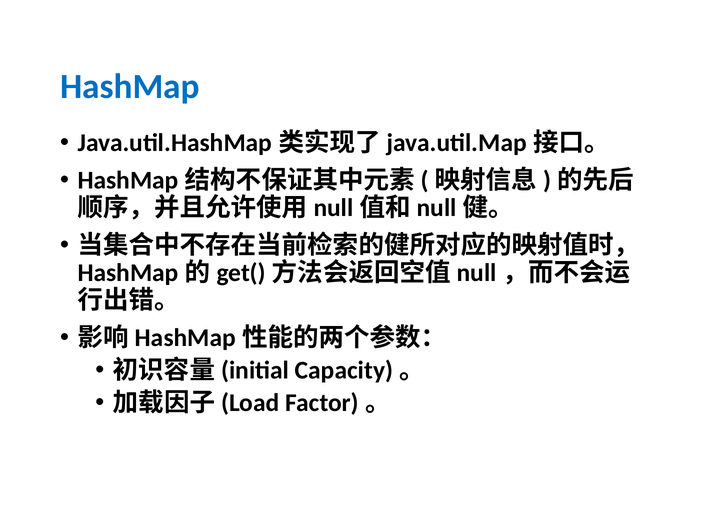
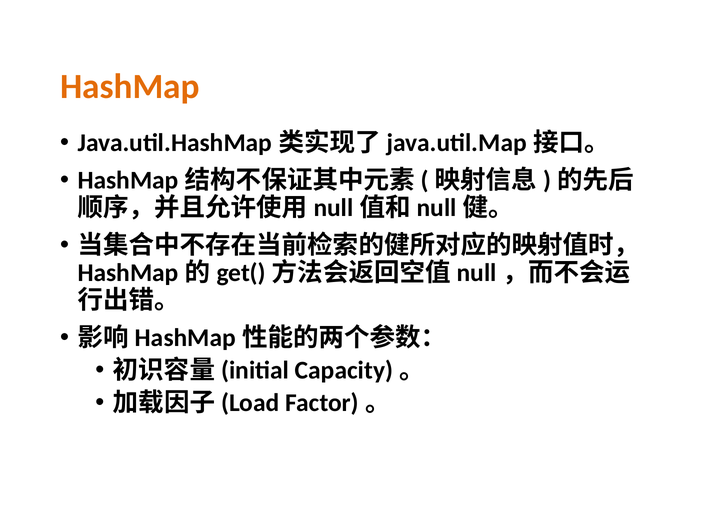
HashMap colour: blue -> orange (130, 87)
